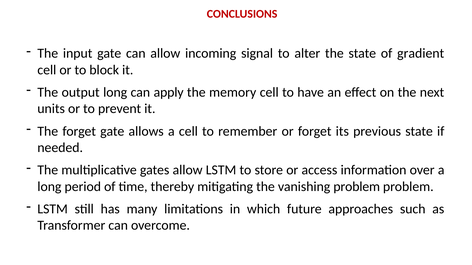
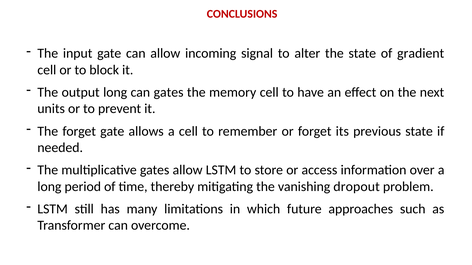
can apply: apply -> gates (169, 92)
vanishing problem: problem -> dropout (357, 187)
